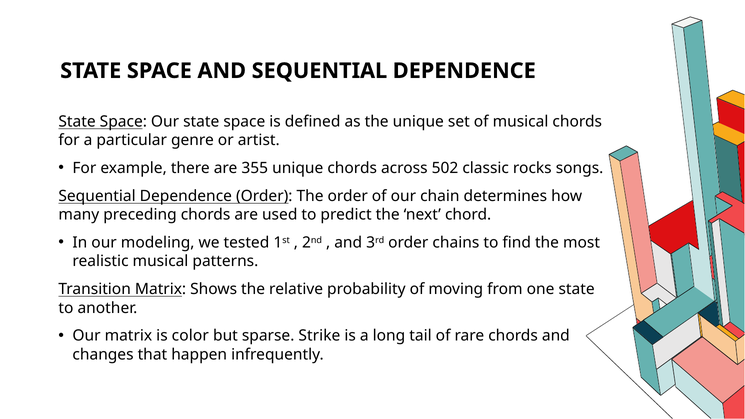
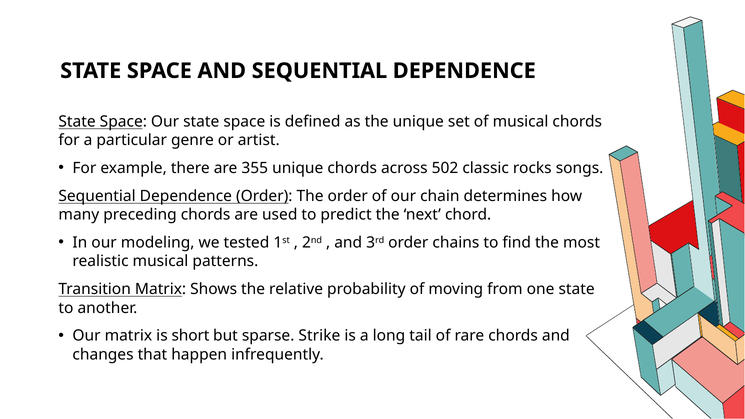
color: color -> short (190, 336)
